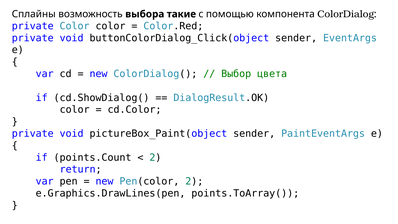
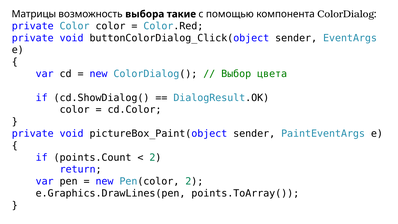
Сплайны: Сплайны -> Матрицы (34, 14)
